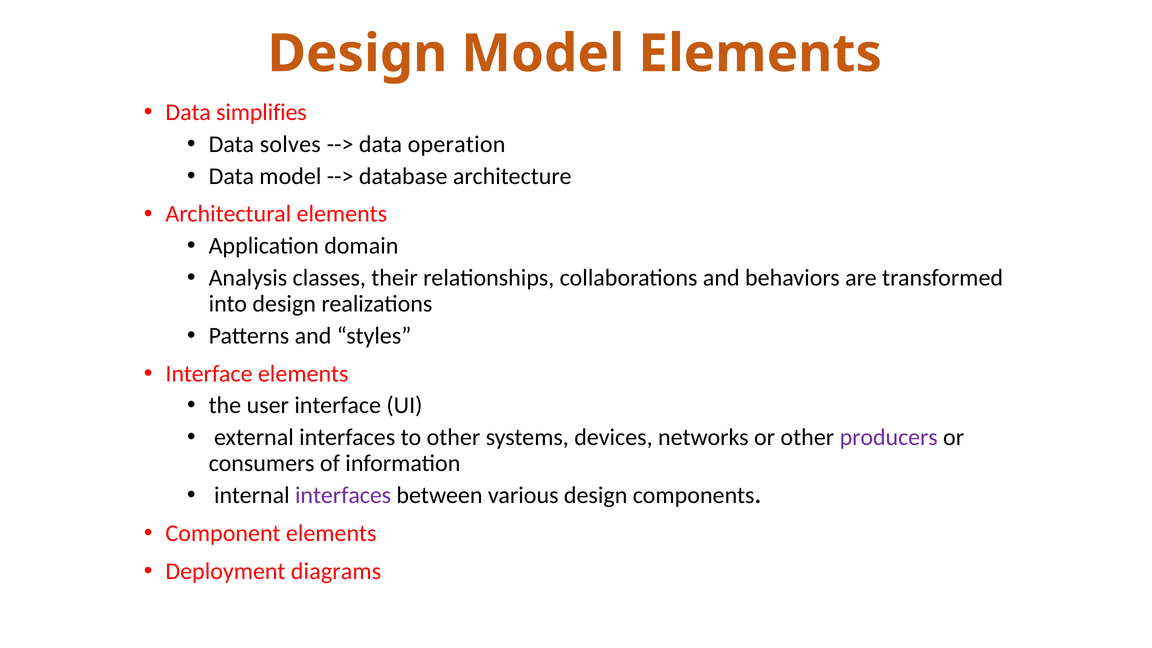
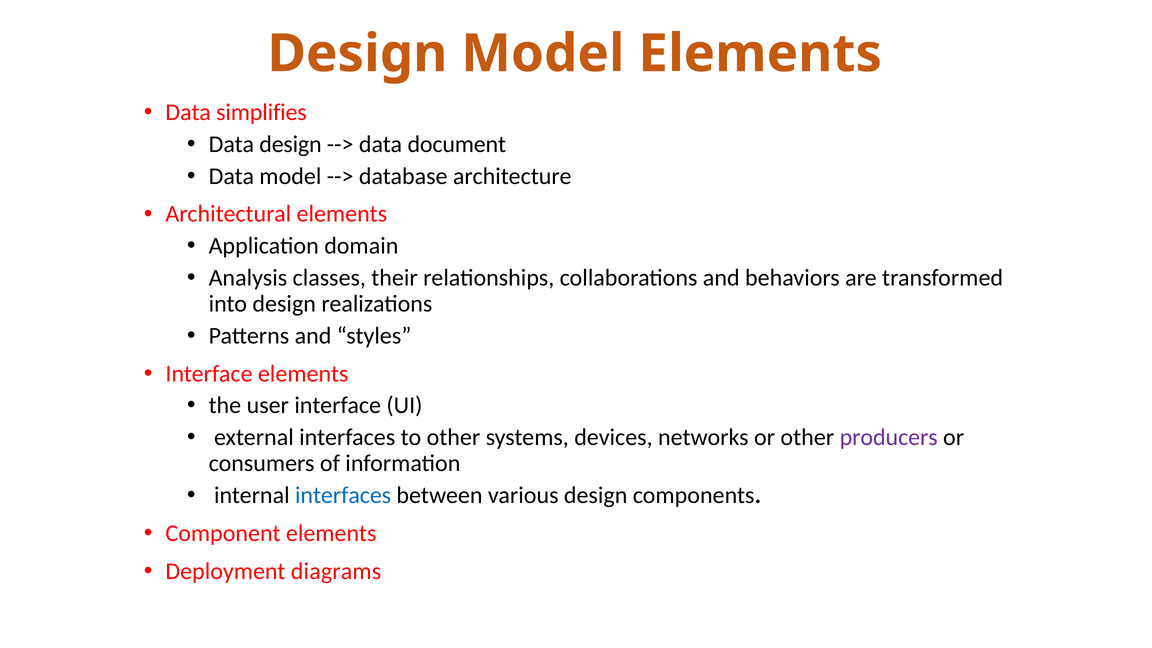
Data solves: solves -> design (290, 144)
operation: operation -> document (457, 144)
interfaces colour: purple -> blue (343, 495)
